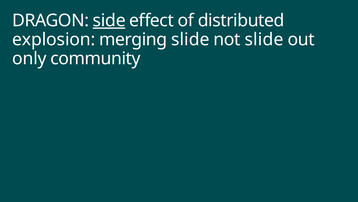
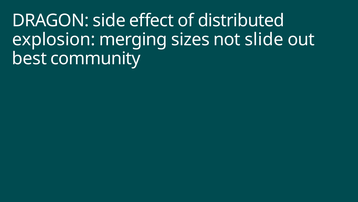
side underline: present -> none (109, 21)
merging slide: slide -> sizes (190, 39)
only: only -> best (29, 58)
